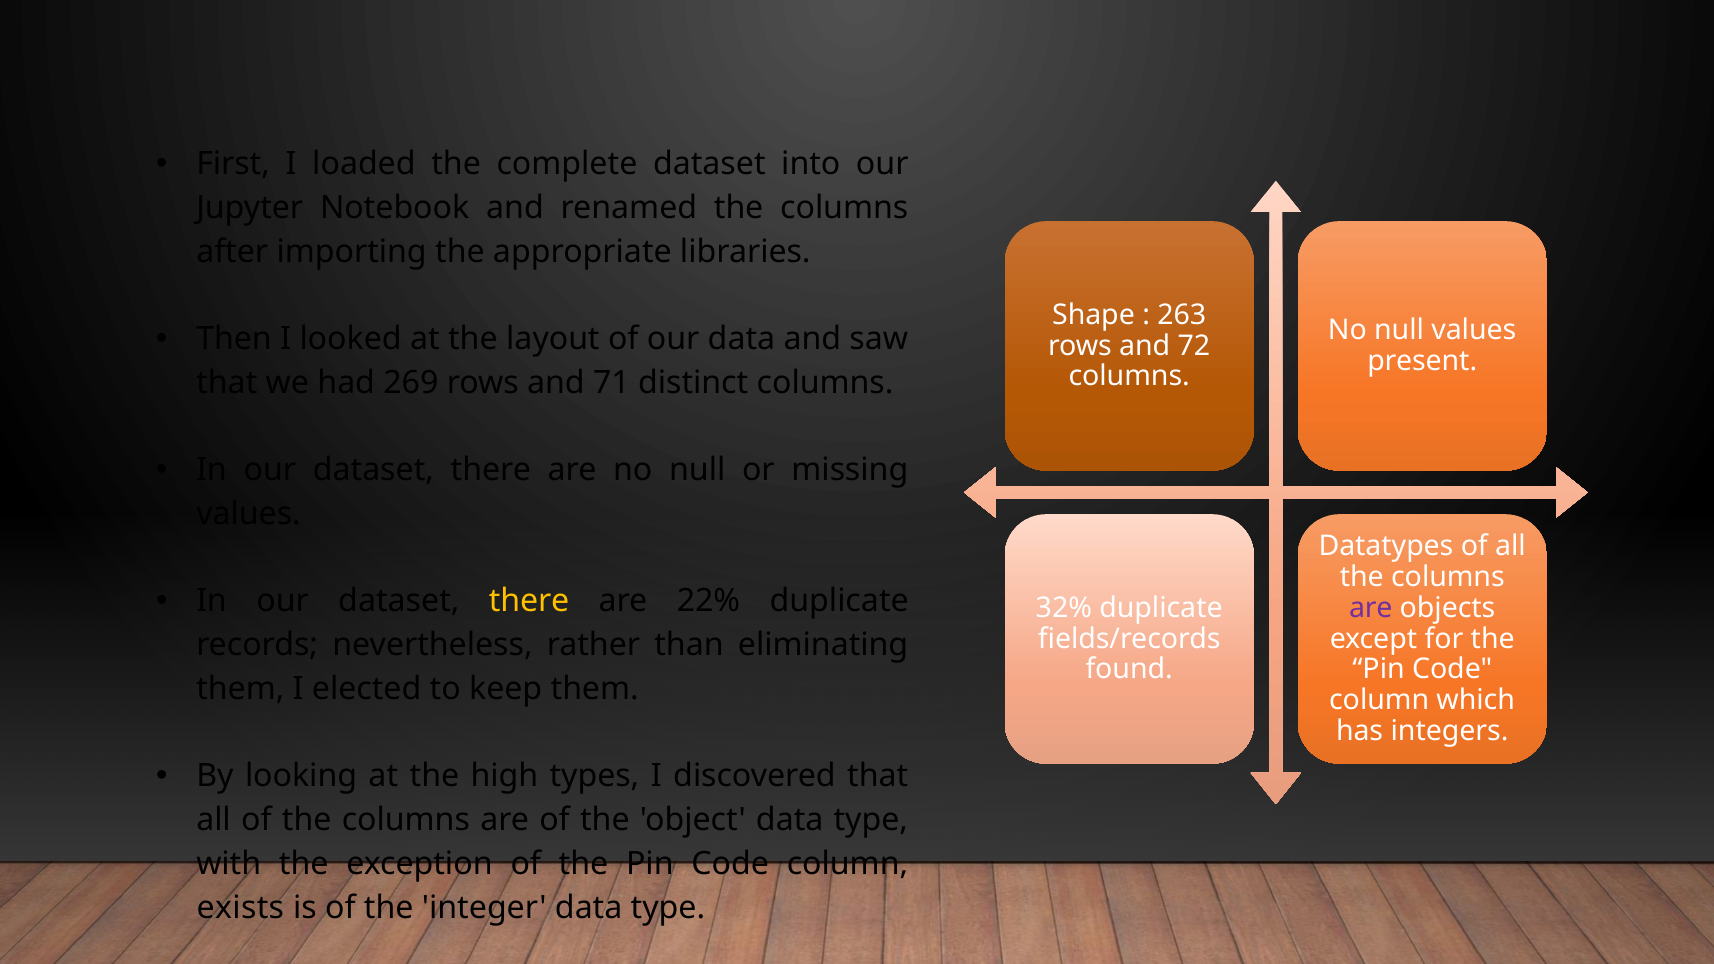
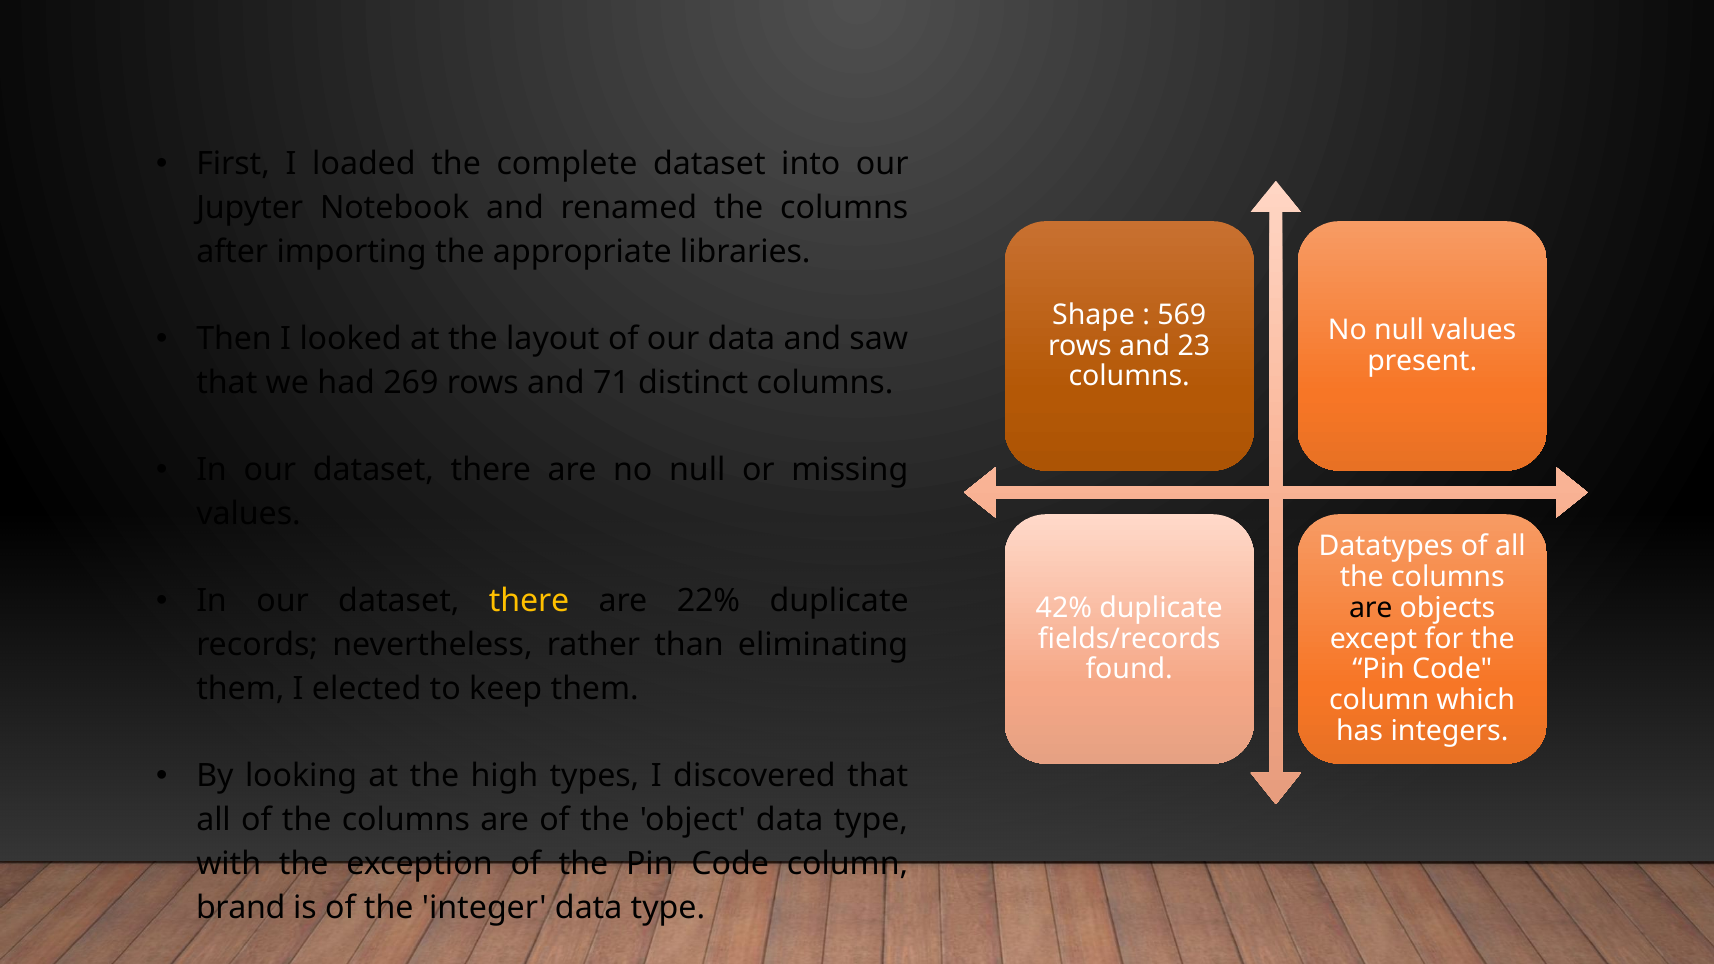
263: 263 -> 569 (1182, 315)
72: 72 -> 23 (1194, 346)
32%: 32% -> 42% (1064, 608)
are colour: purple -> black (1371, 608)
exists: exists -> brand (241, 908)
